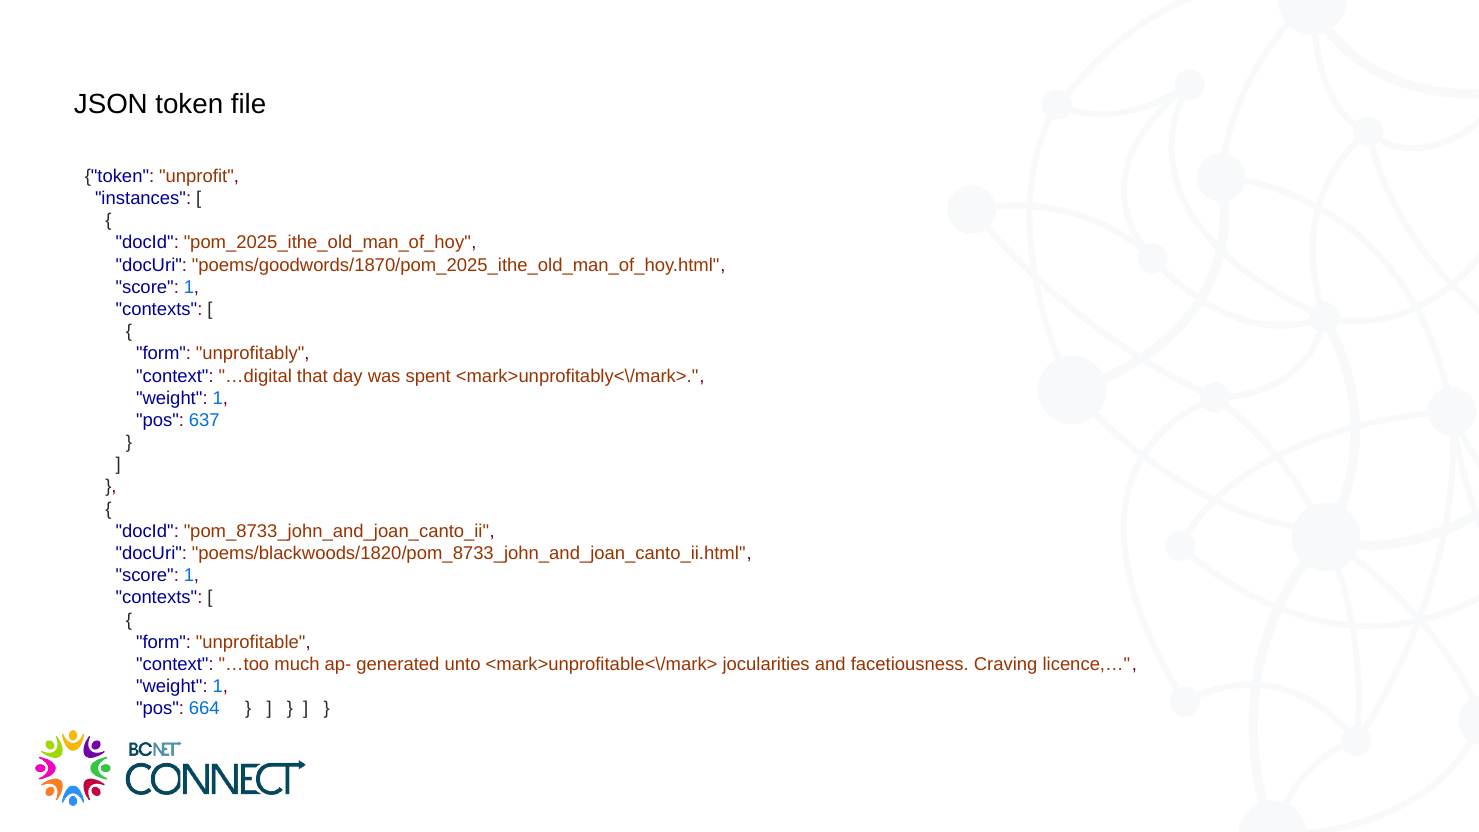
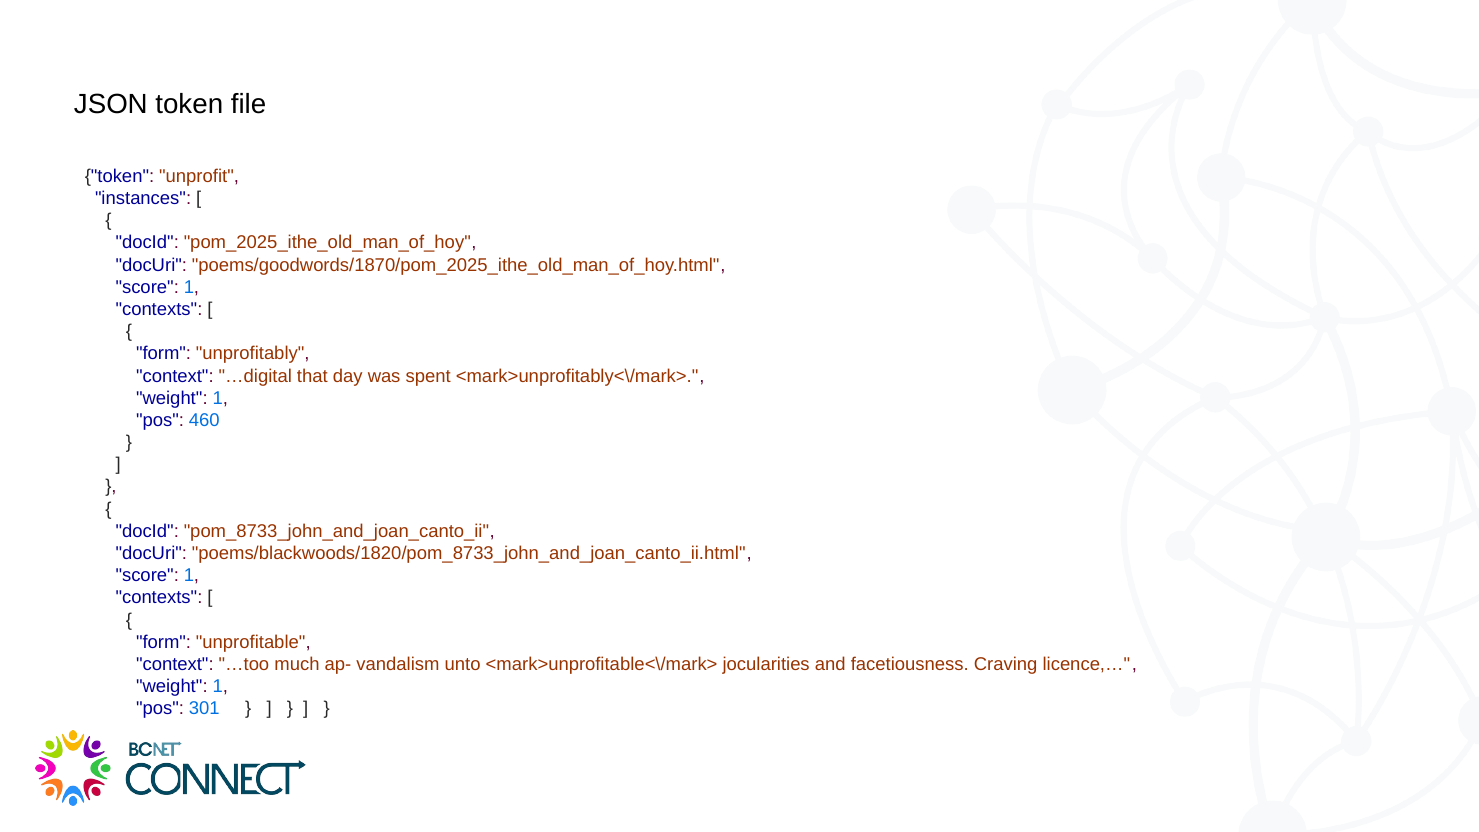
637: 637 -> 460 (204, 420)
generated: generated -> vandalism (398, 664)
664: 664 -> 301 (204, 709)
